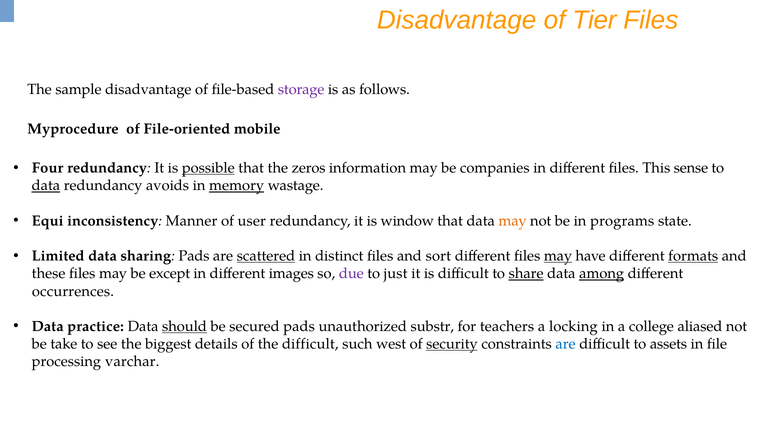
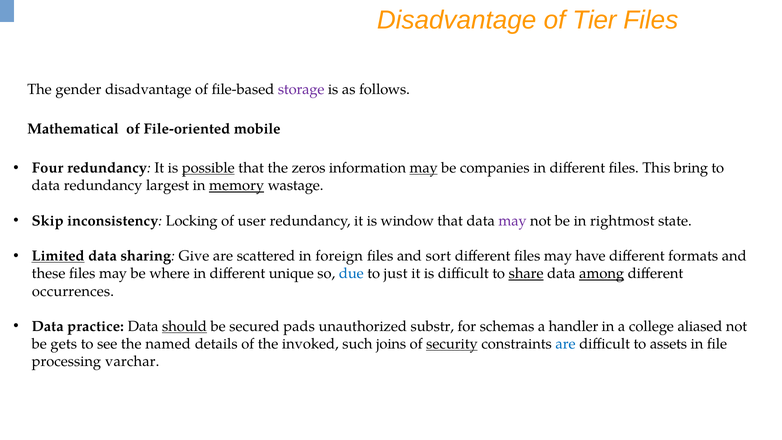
sample: sample -> gender (78, 89)
Myprocedure: Myprocedure -> Mathematical (73, 129)
may underline: none -> present (424, 168)
sense: sense -> bring (691, 168)
data underline: present -> none (46, 186)
avoids: avoids -> largest (168, 186)
Equi: Equi -> Skip (48, 221)
Manner: Manner -> Locking (192, 221)
may colour: orange -> purple (513, 221)
programs: programs -> rightmost (622, 221)
Limited underline: none -> present (58, 256)
sharing Pads: Pads -> Give (194, 256)
scattered underline: present -> none (266, 256)
distinct: distinct -> foreign (339, 256)
may underline: present -> none (558, 256)
formats underline: present -> none (693, 256)
except: except -> where (170, 274)
images: images -> unique (291, 274)
due colour: purple -> blue (351, 274)
teachers: teachers -> schemas (507, 326)
locking: locking -> handler (574, 326)
take: take -> gets (64, 344)
biggest: biggest -> named (168, 344)
the difficult: difficult -> invoked (310, 344)
west: west -> joins (391, 344)
